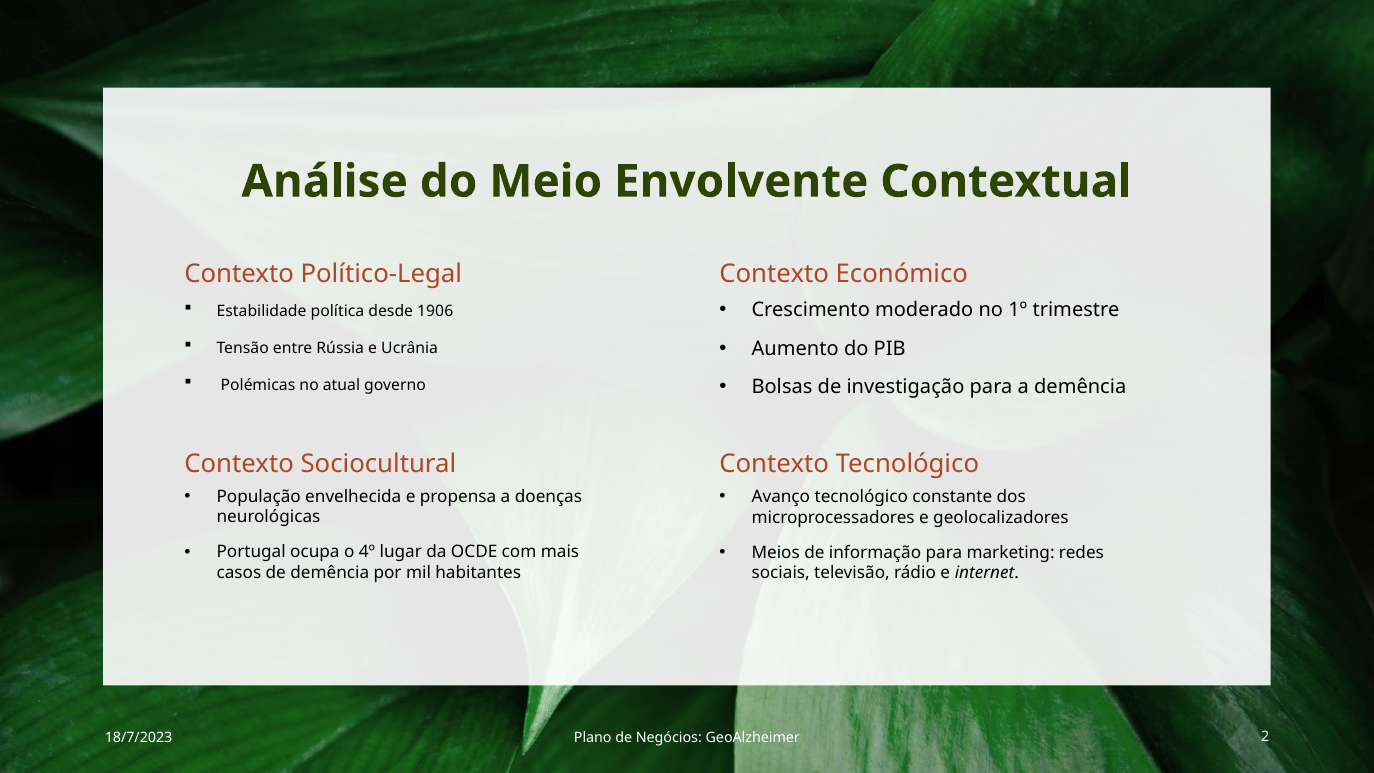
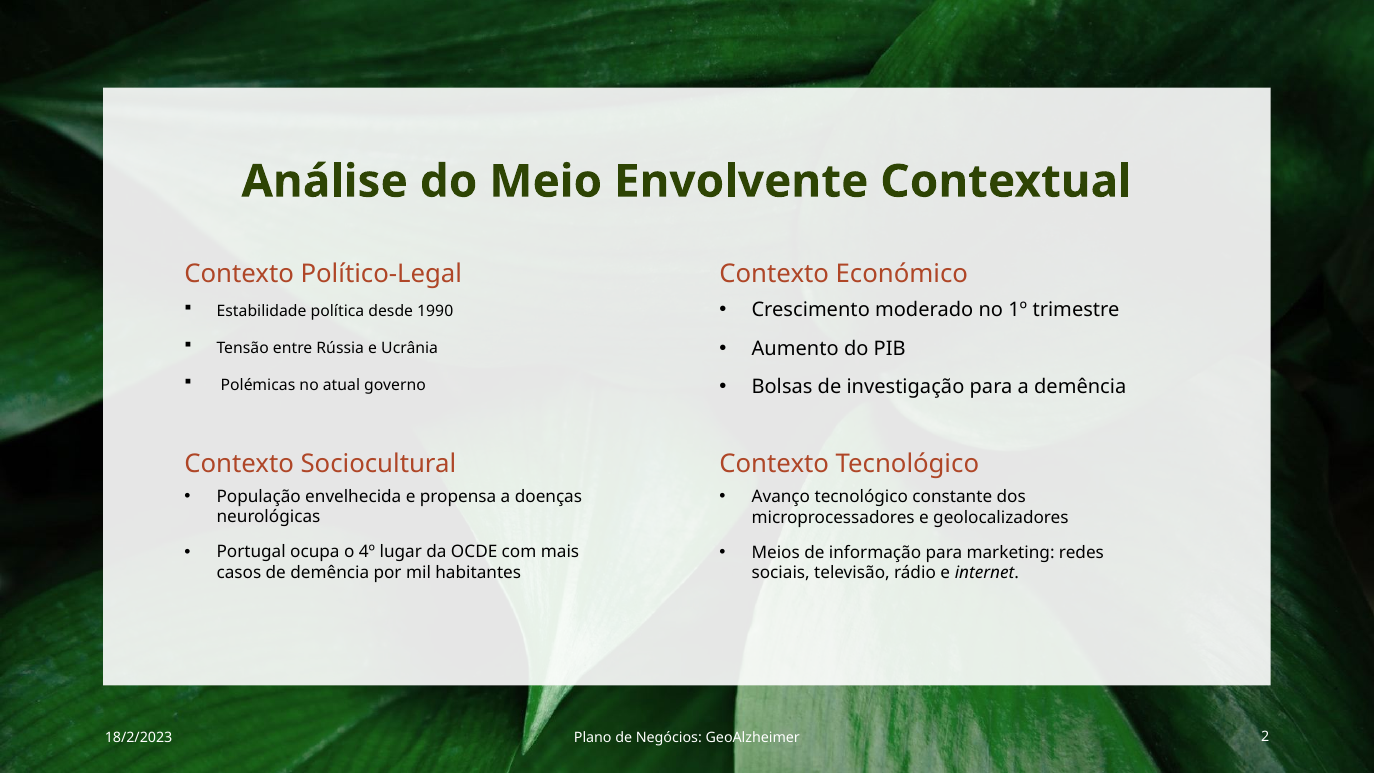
1906: 1906 -> 1990 (435, 311)
18/7/2023: 18/7/2023 -> 18/2/2023 (139, 738)
